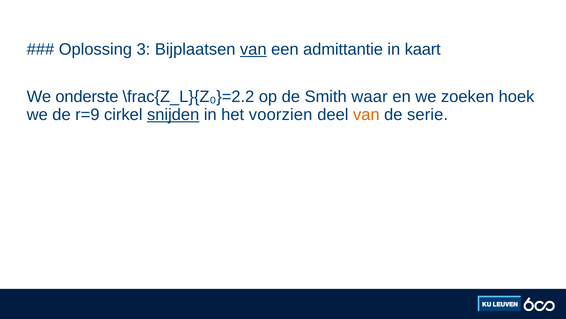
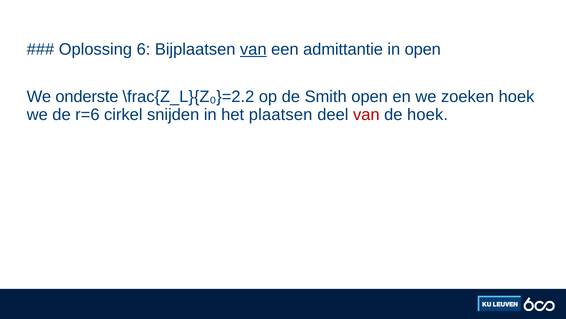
3: 3 -> 6 (143, 49)
in kaart: kaart -> open (423, 49)
Smith waar: waar -> open (370, 97)
r=9: r=9 -> r=6 (87, 114)
snijden underline: present -> none (173, 114)
voorzien: voorzien -> plaatsen (281, 114)
van colour: orange -> red (366, 114)
de serie: serie -> hoek (428, 114)
